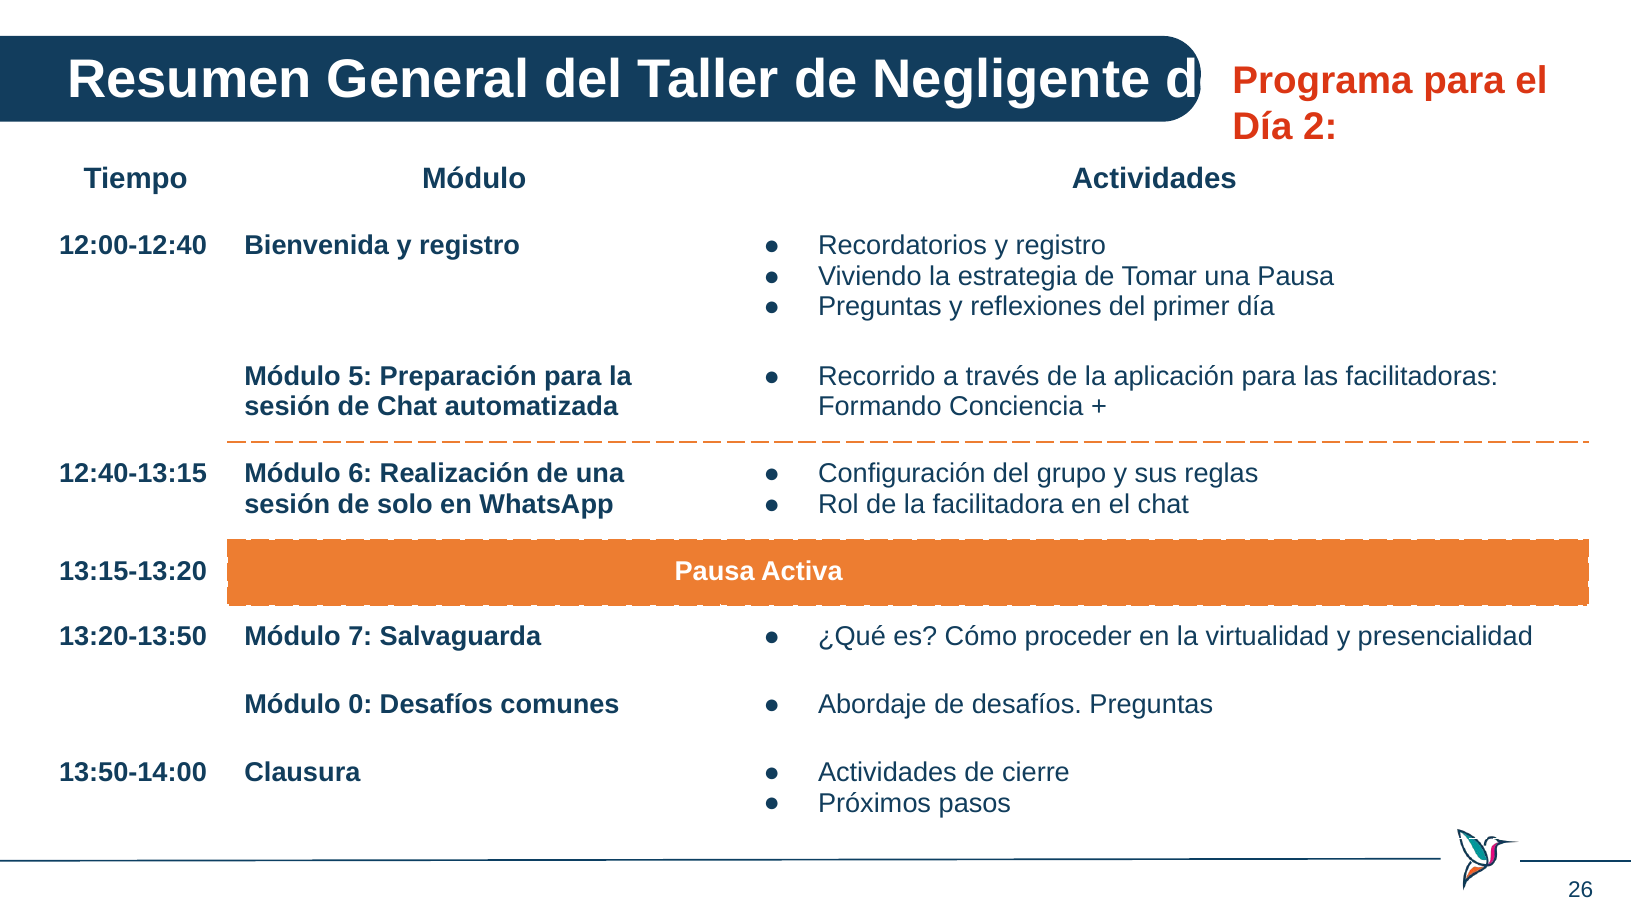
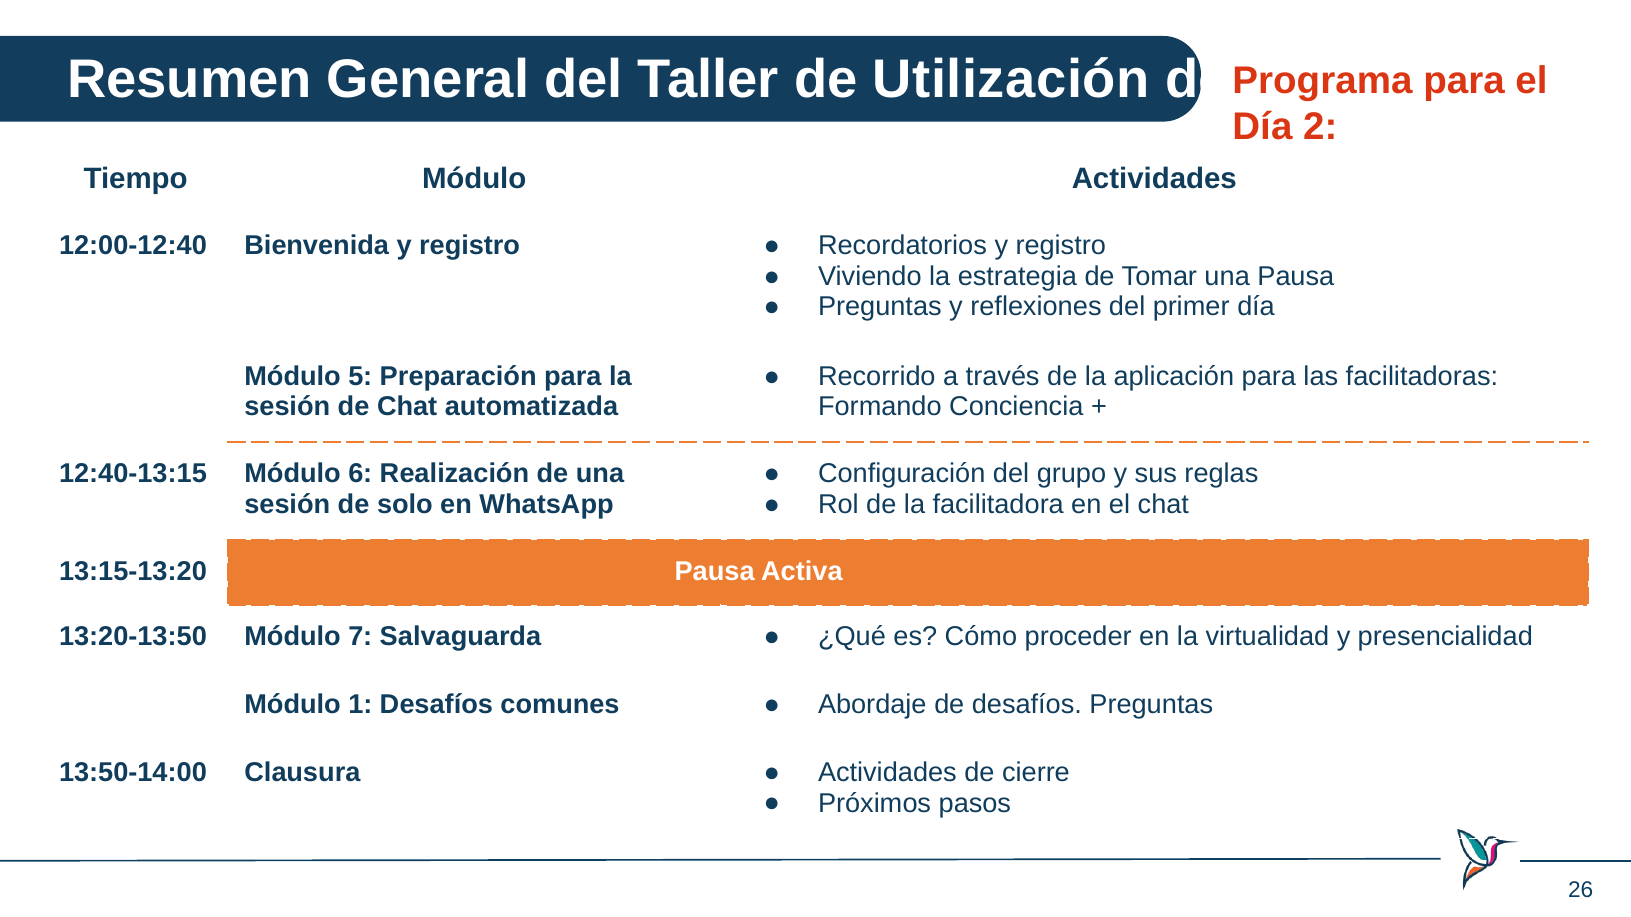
Negligente: Negligente -> Utilización (1011, 80)
0: 0 -> 1 (360, 705)
